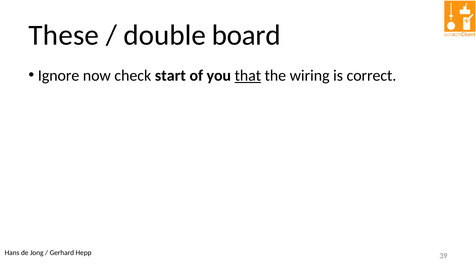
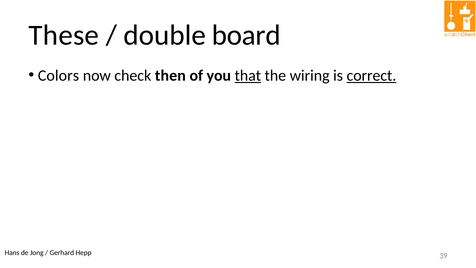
Ignore: Ignore -> Colors (59, 75)
start: start -> then (170, 75)
correct underline: none -> present (371, 75)
